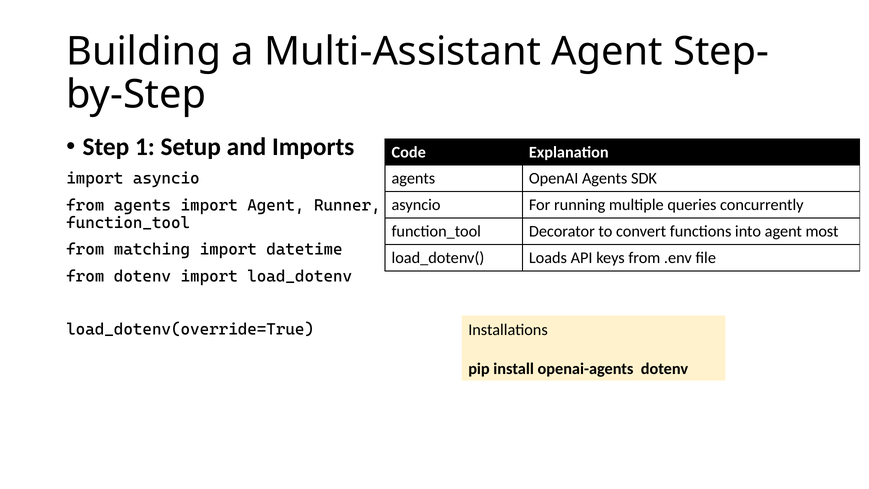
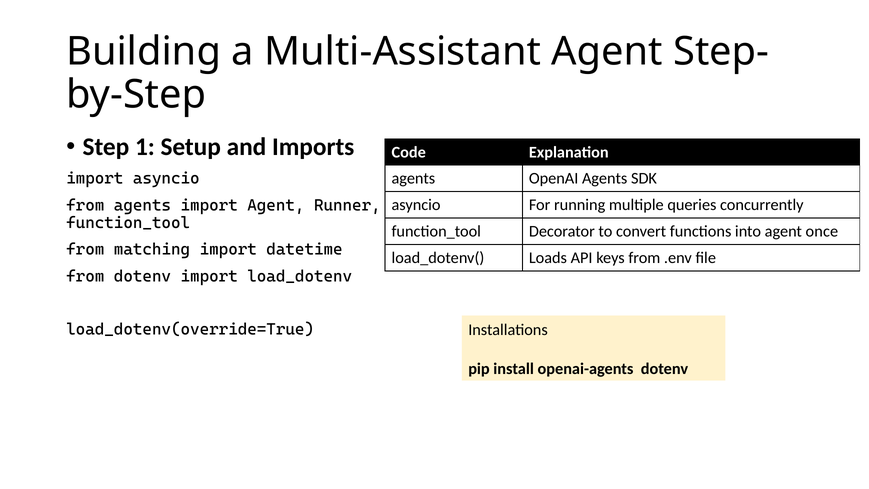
most: most -> once (822, 231)
